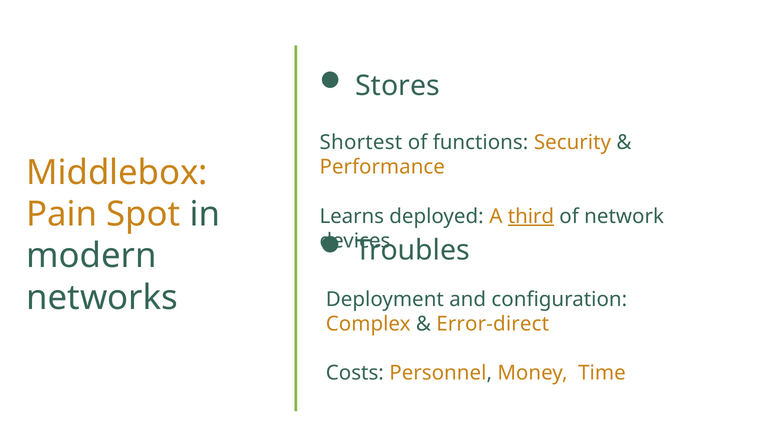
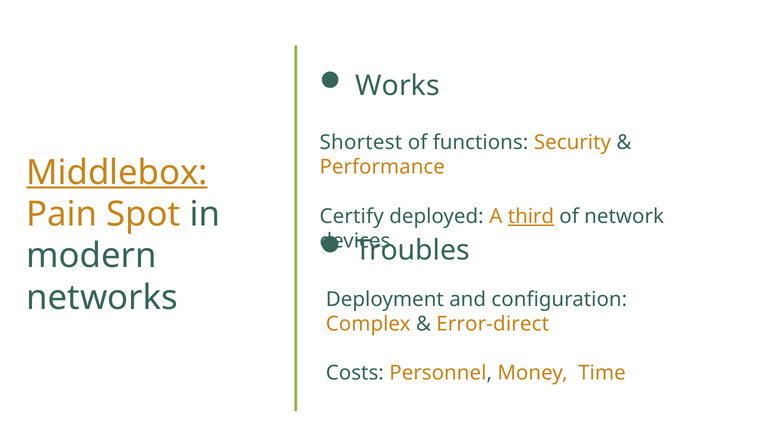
Stores: Stores -> Works (397, 86)
Middlebox underline: none -> present (117, 172)
Learns: Learns -> Certify (352, 216)
